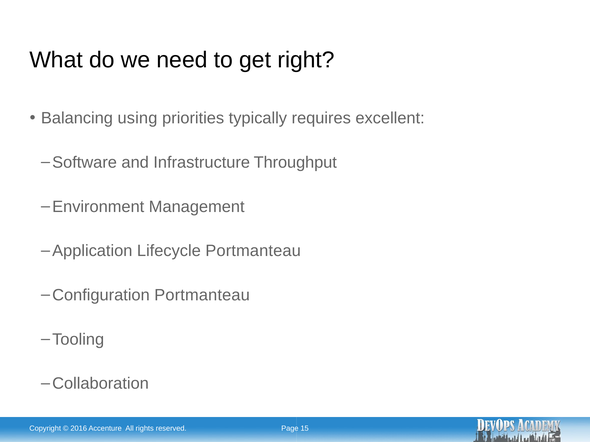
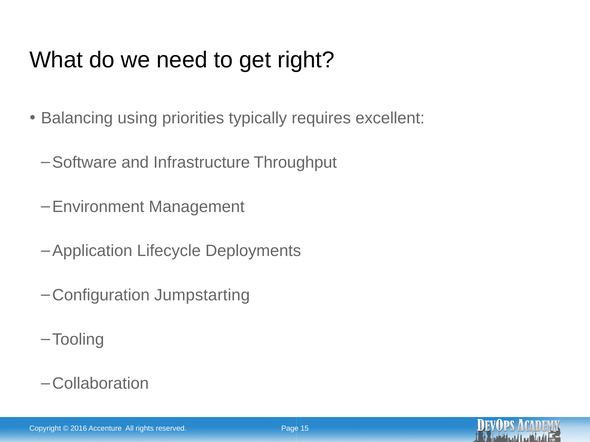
Lifecycle Portmanteau: Portmanteau -> Deployments (253, 251)
Portmanteau: Portmanteau -> Jumpstarting (202, 295)
